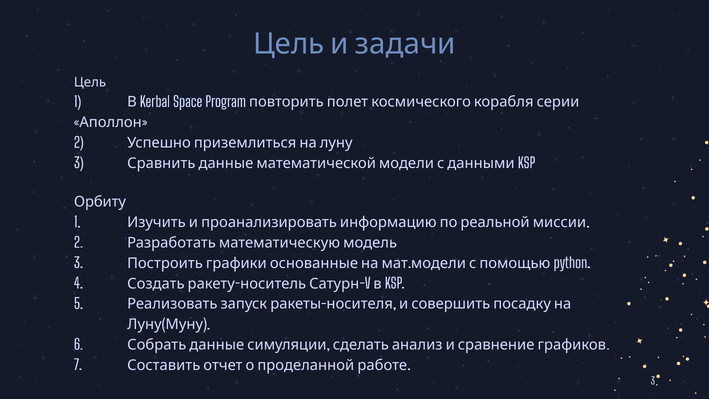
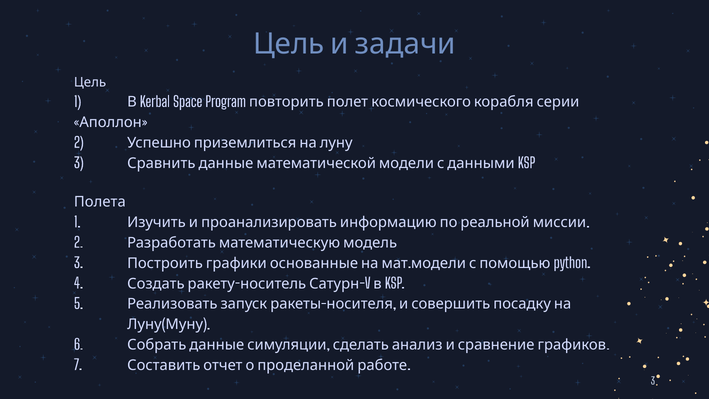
Орбиту: Орбиту -> Полета (100, 202)
